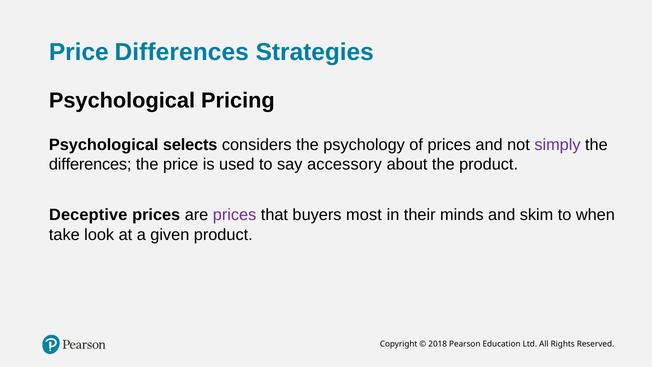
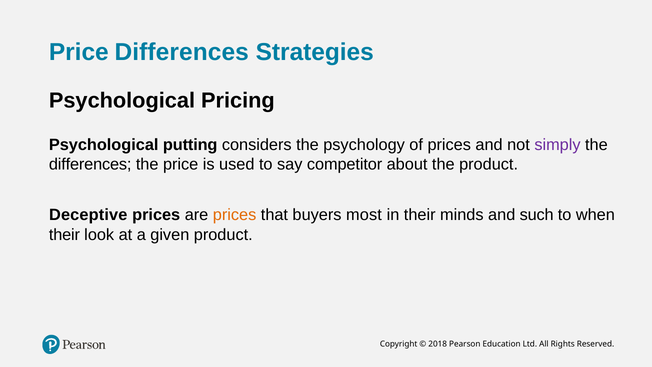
selects: selects -> putting (190, 145)
accessory: accessory -> competitor (345, 164)
prices colour: purple -> orange (235, 215)
skim: skim -> such (537, 215)
take: take -> their (64, 234)
